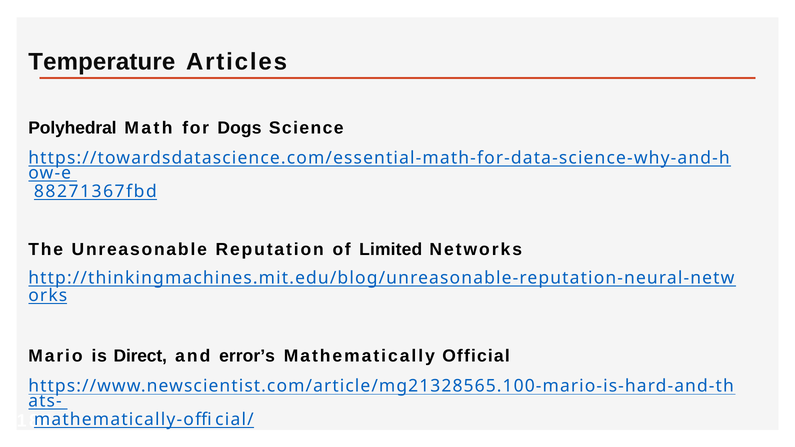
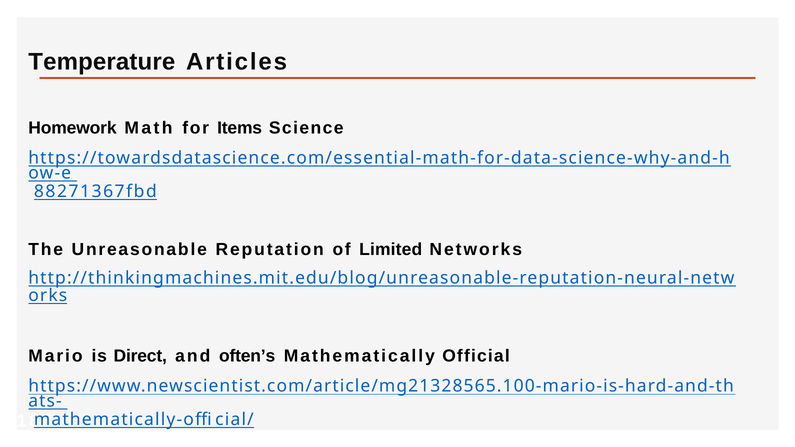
Polyhedral: Polyhedral -> Homework (72, 128)
Dogs: Dogs -> Items (240, 128)
error’s: error’s -> often’s (247, 356)
